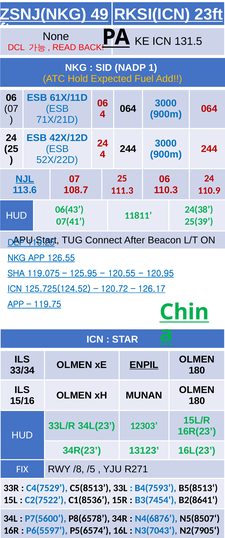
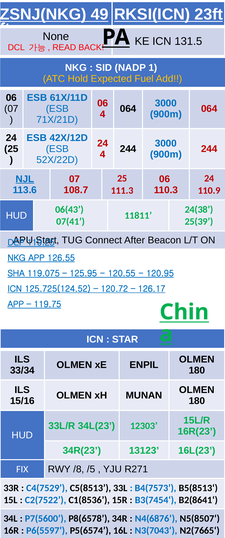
ENPIL underline: present -> none (144, 365)
B4(7593: B4(7593 -> B4(7573 (156, 488)
N2(7905‘: N2(7905‘ -> N2(7665‘ (200, 531)
